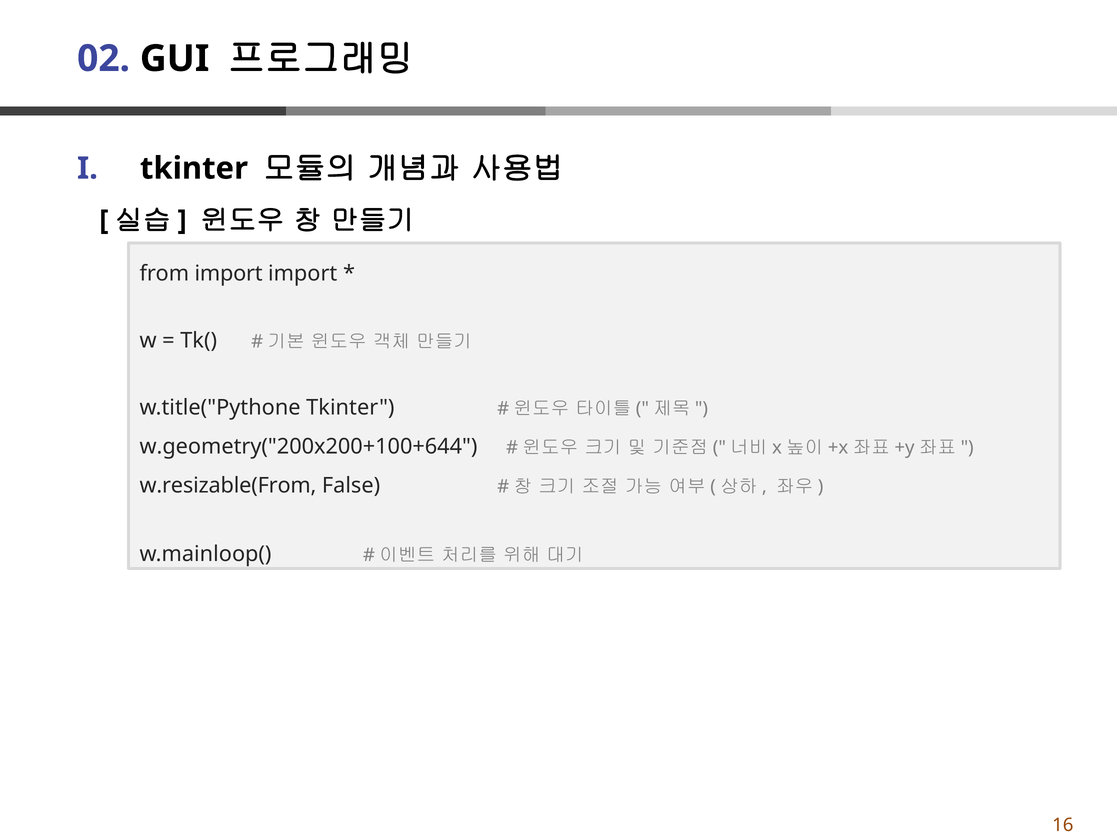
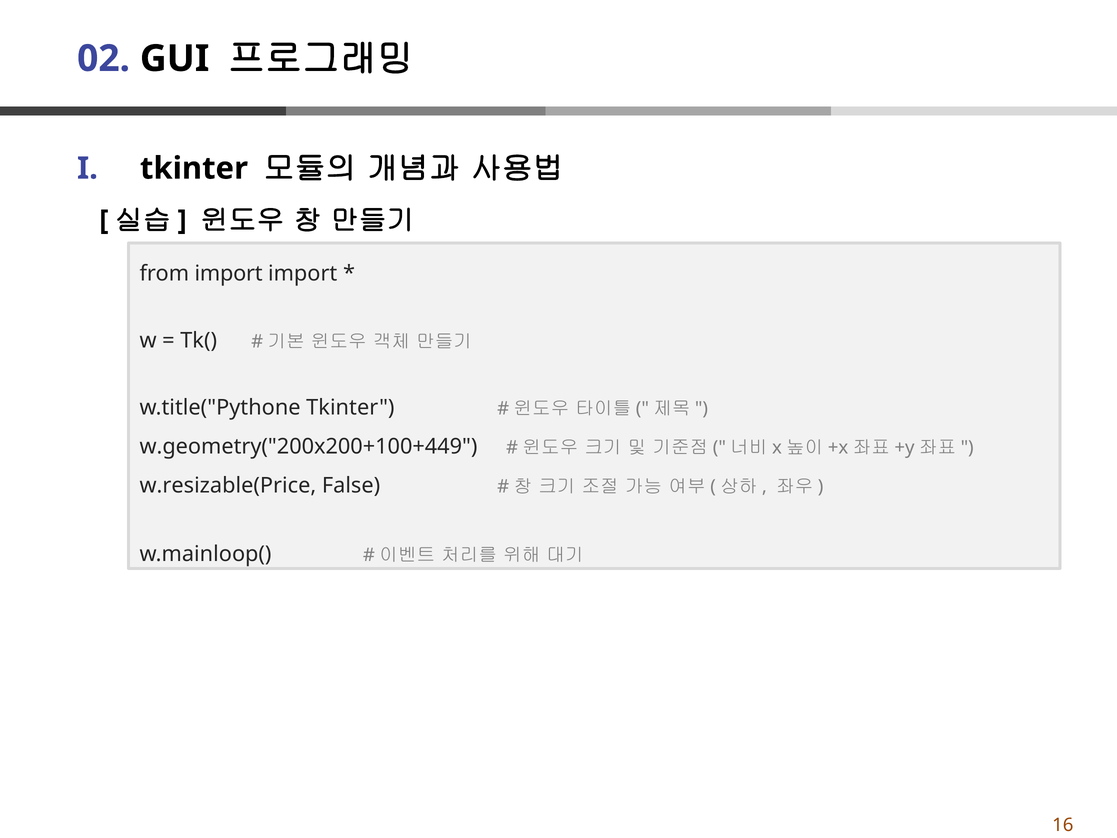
w.geometry("200x200+100+644: w.geometry("200x200+100+644 -> w.geometry("200x200+100+449 (308, 447)
w.resizable(From: w.resizable(From -> w.resizable(Price (228, 486)
